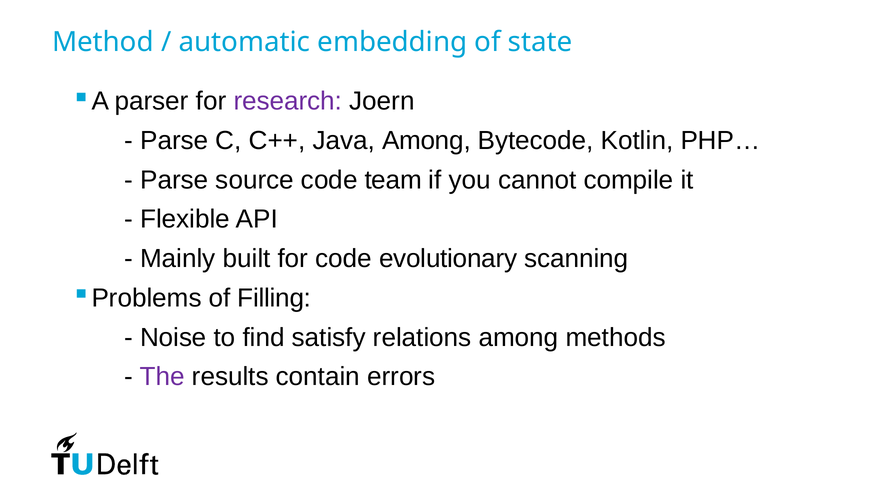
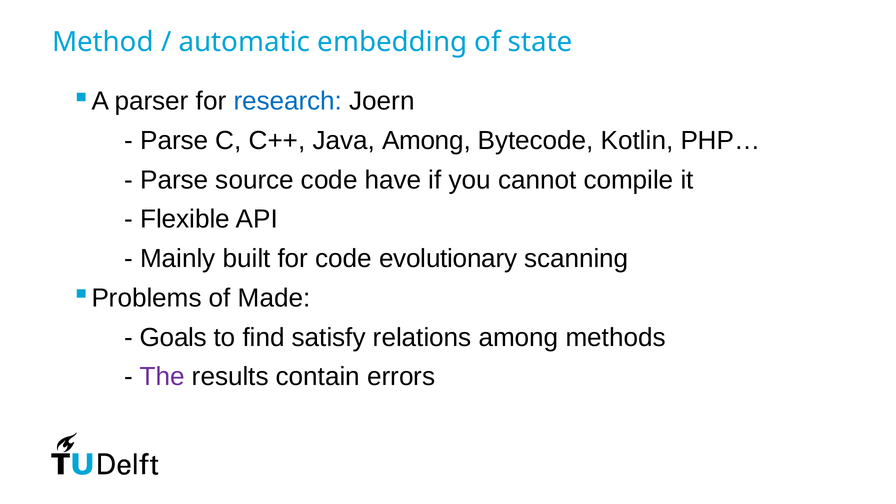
research colour: purple -> blue (288, 101)
team: team -> have (393, 180)
Filling: Filling -> Made (274, 298)
Noise: Noise -> Goals (173, 337)
